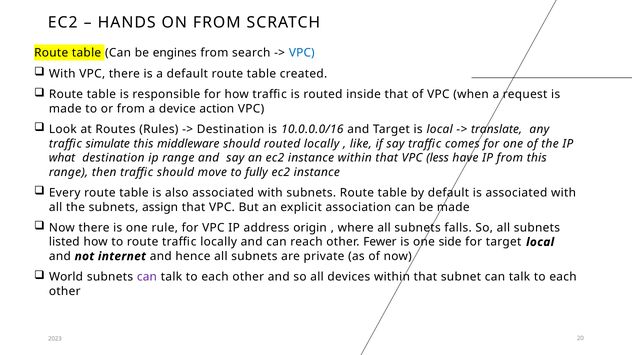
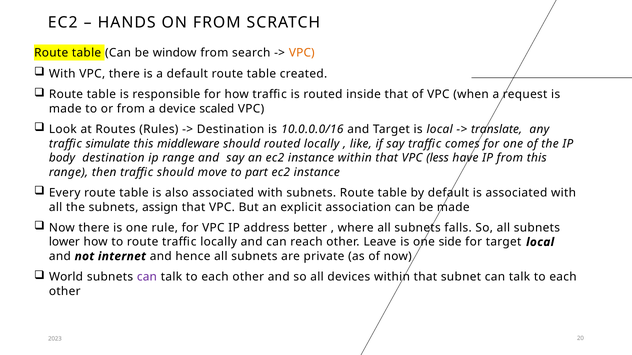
engines: engines -> window (175, 53)
VPC colour: blue -> orange (302, 53)
action: action -> scaled (217, 109)
what: what -> body (62, 158)
fully: fully -> part (257, 172)
origin: origin -> better (310, 228)
listed: listed -> lower (64, 242)
Fewer: Fewer -> Leave (380, 242)
